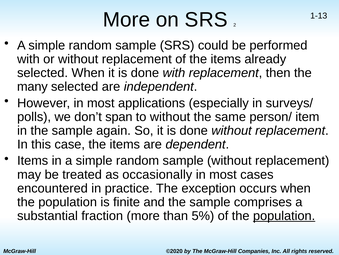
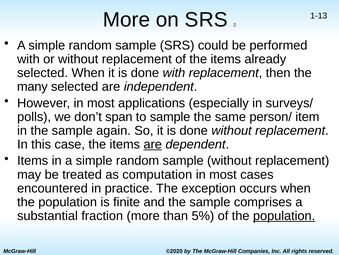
to without: without -> sample (170, 117)
are underline: none -> present (153, 144)
occasionally: occasionally -> computation (157, 174)
